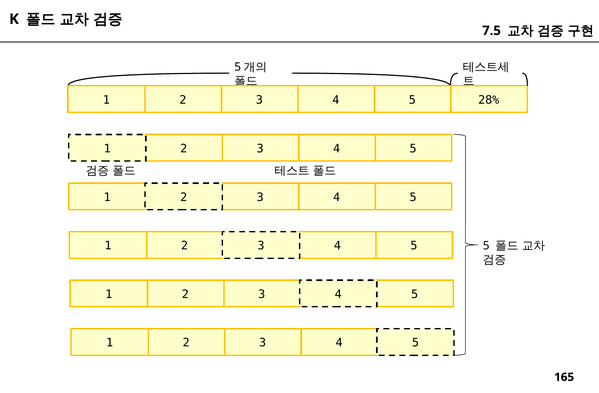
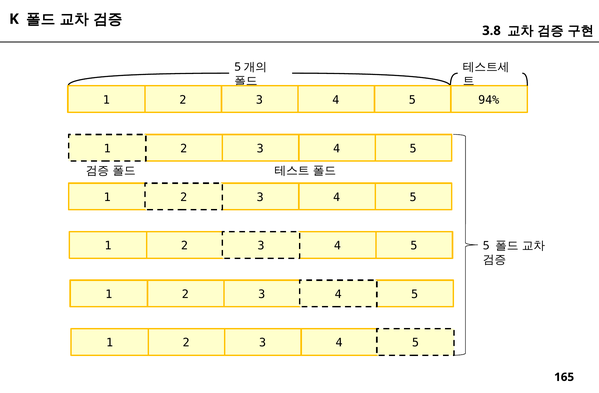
7.5: 7.5 -> 3.8 (492, 31)
28%: 28% -> 94% (489, 100)
